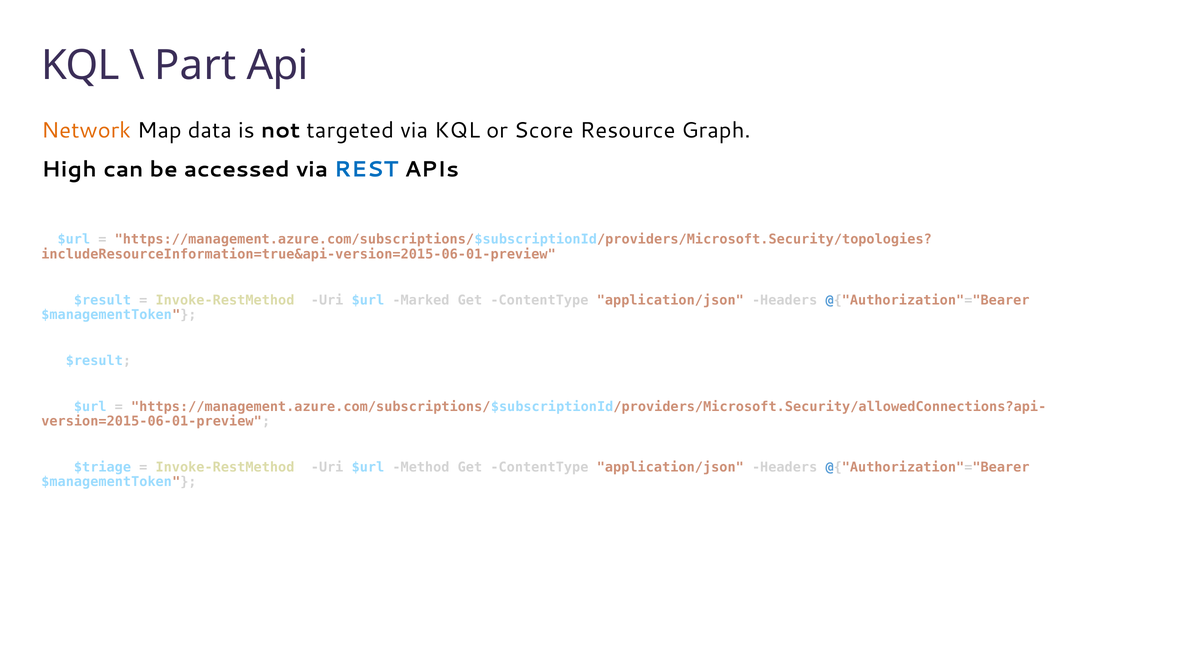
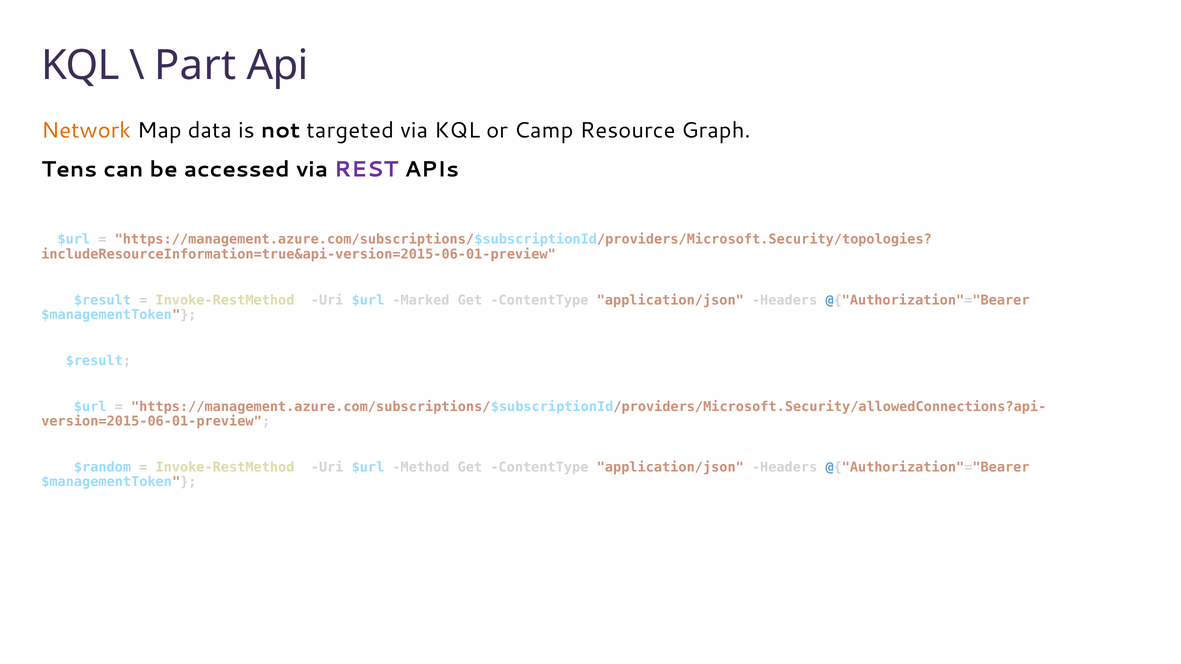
Score: Score -> Camp (544, 131)
High: High -> Tens (69, 169)
REST colour: blue -> purple (366, 169)
$triage: $triage -> $random (103, 467)
